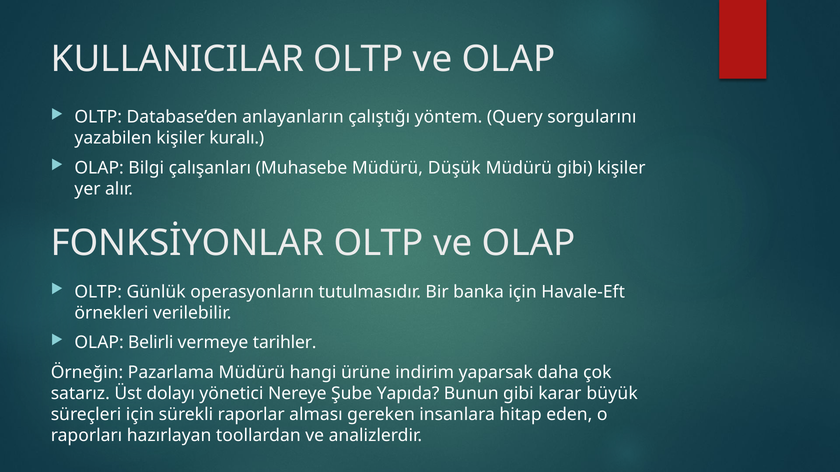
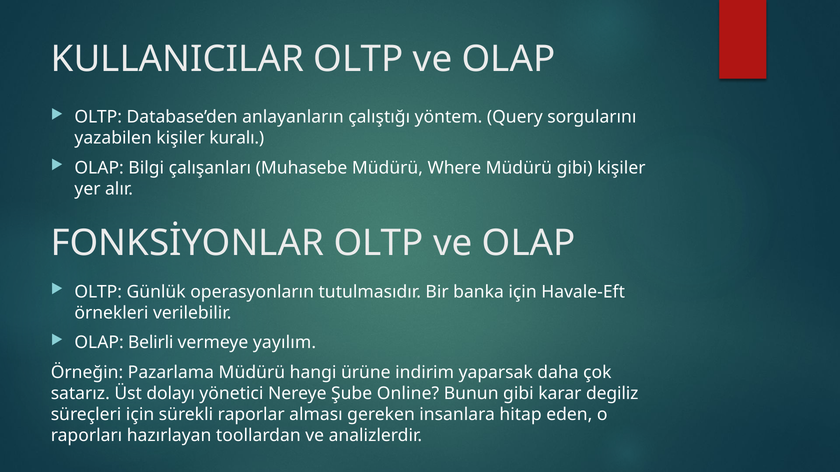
Düşük: Düşük -> Where (454, 168)
tarihler: tarihler -> yayılım (285, 343)
Yapıda: Yapıda -> Online (408, 394)
büyük: büyük -> degiliz (612, 394)
